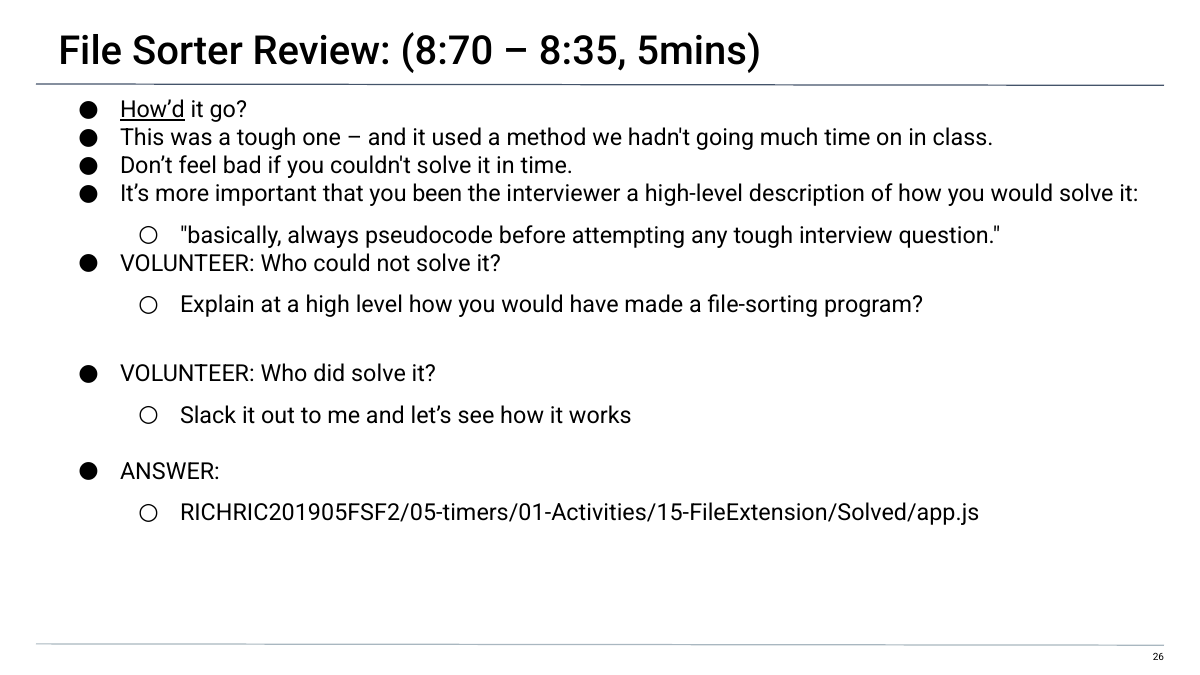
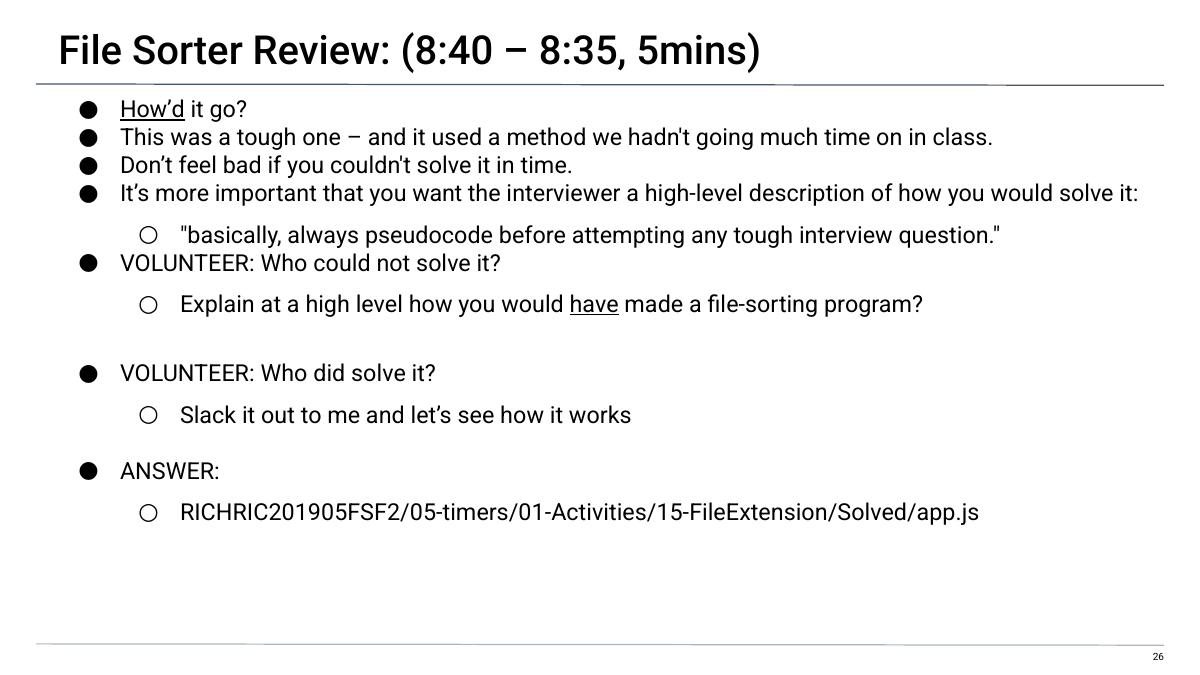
8:70: 8:70 -> 8:40 (447, 51)
been: been -> want (437, 194)
have underline: none -> present (594, 305)
